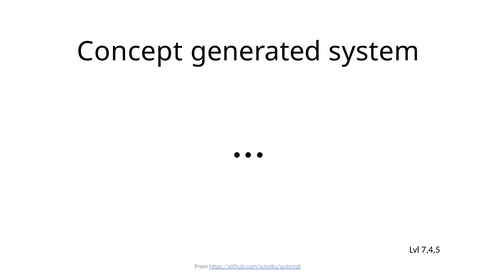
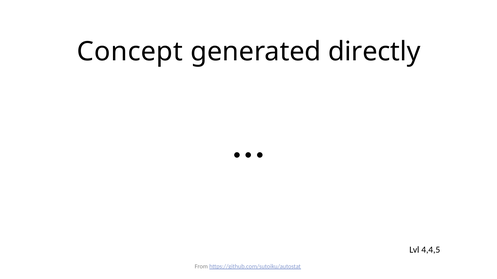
system: system -> directly (374, 52)
7,4,5: 7,4,5 -> 4,4,5 (431, 250)
